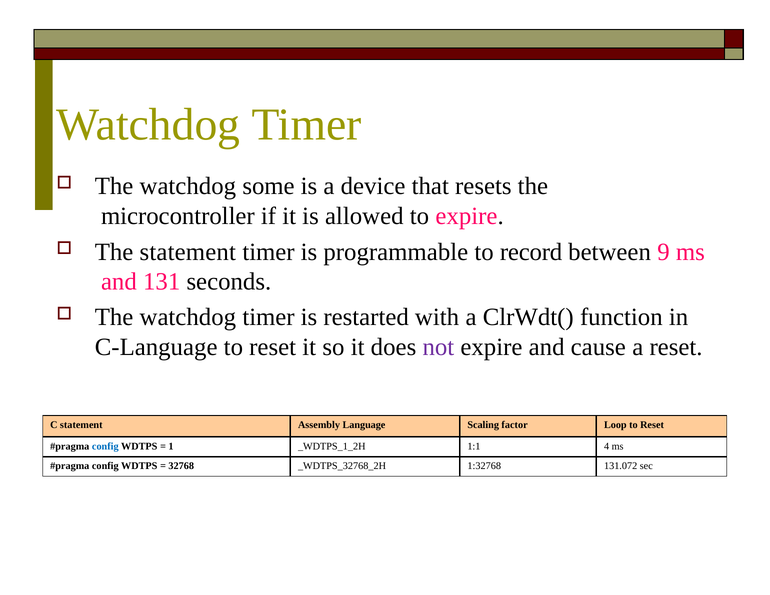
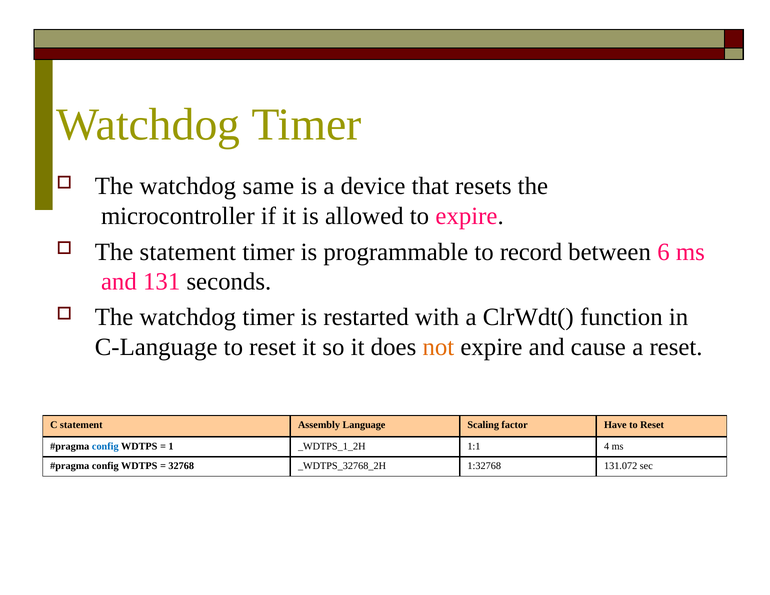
some: some -> same (268, 186)
9: 9 -> 6 (664, 252)
not colour: purple -> orange (438, 347)
Loop: Loop -> Have (615, 425)
